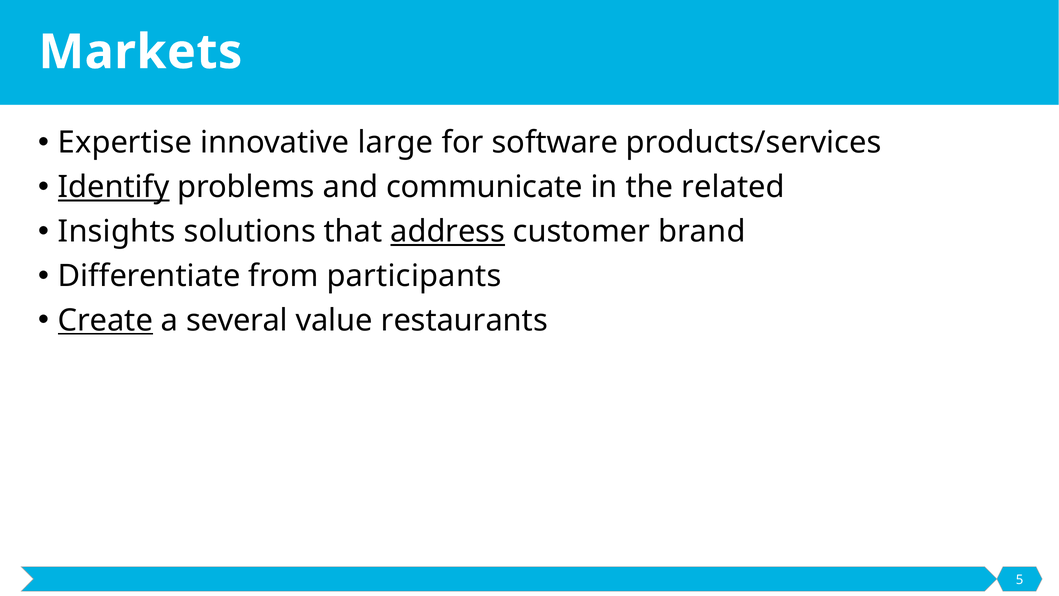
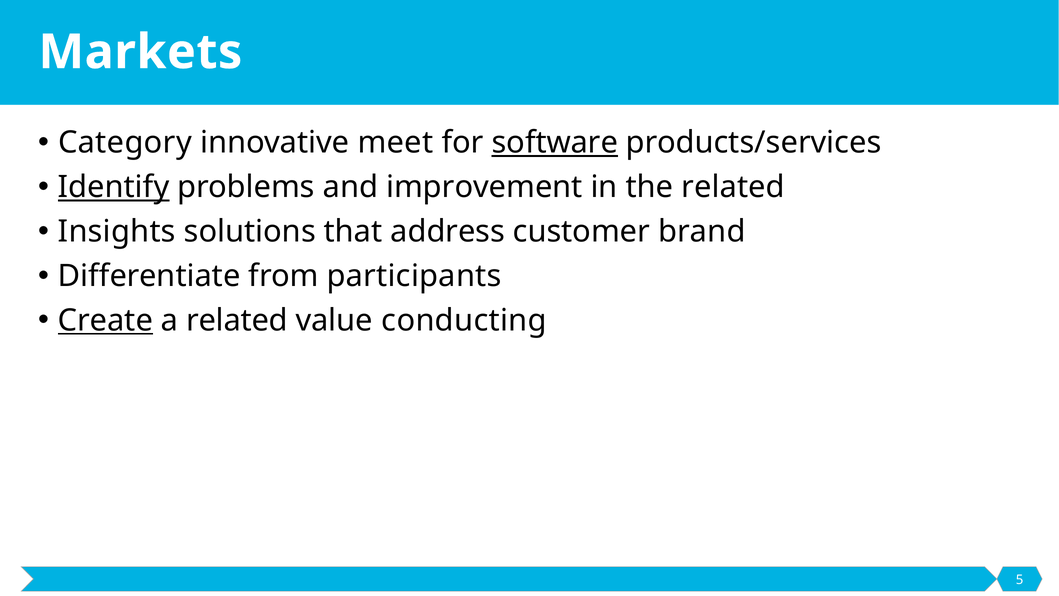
Expertise: Expertise -> Category (125, 143)
large: large -> meet (395, 143)
software underline: none -> present (555, 143)
communicate: communicate -> improvement (484, 187)
address underline: present -> none (448, 231)
a several: several -> related (237, 320)
restaurants: restaurants -> conducting (464, 320)
